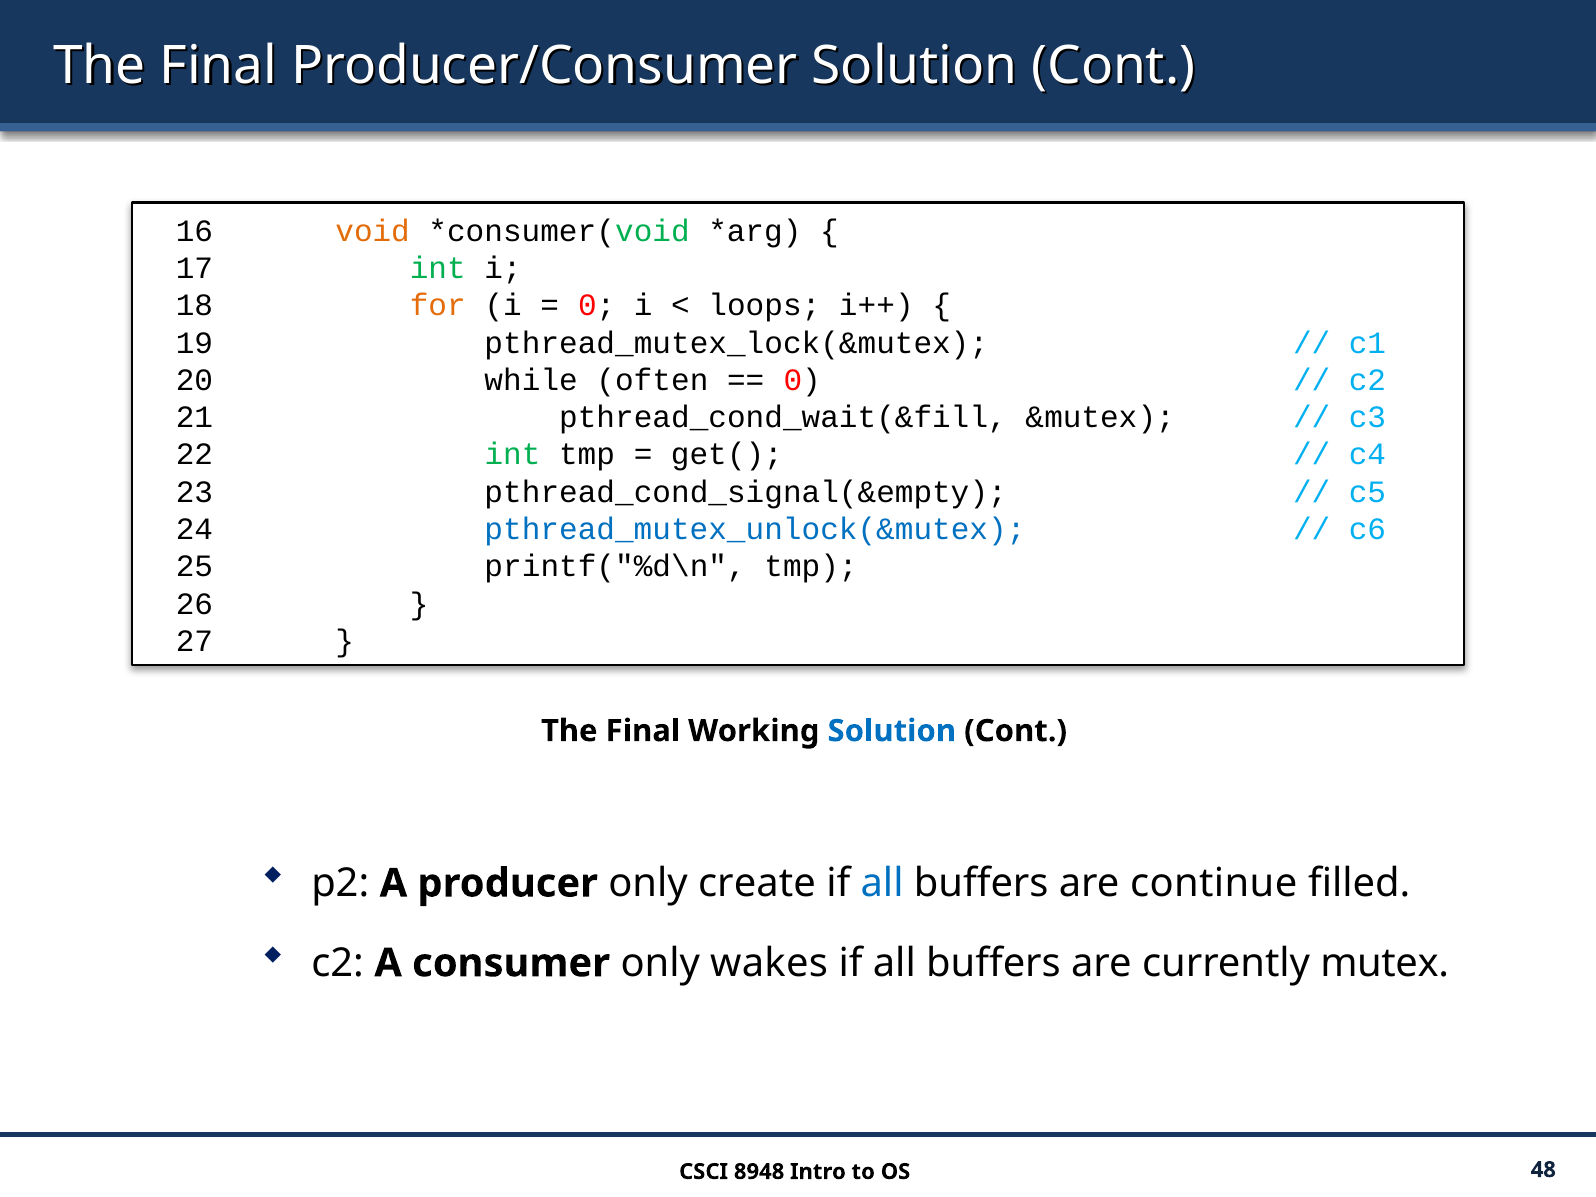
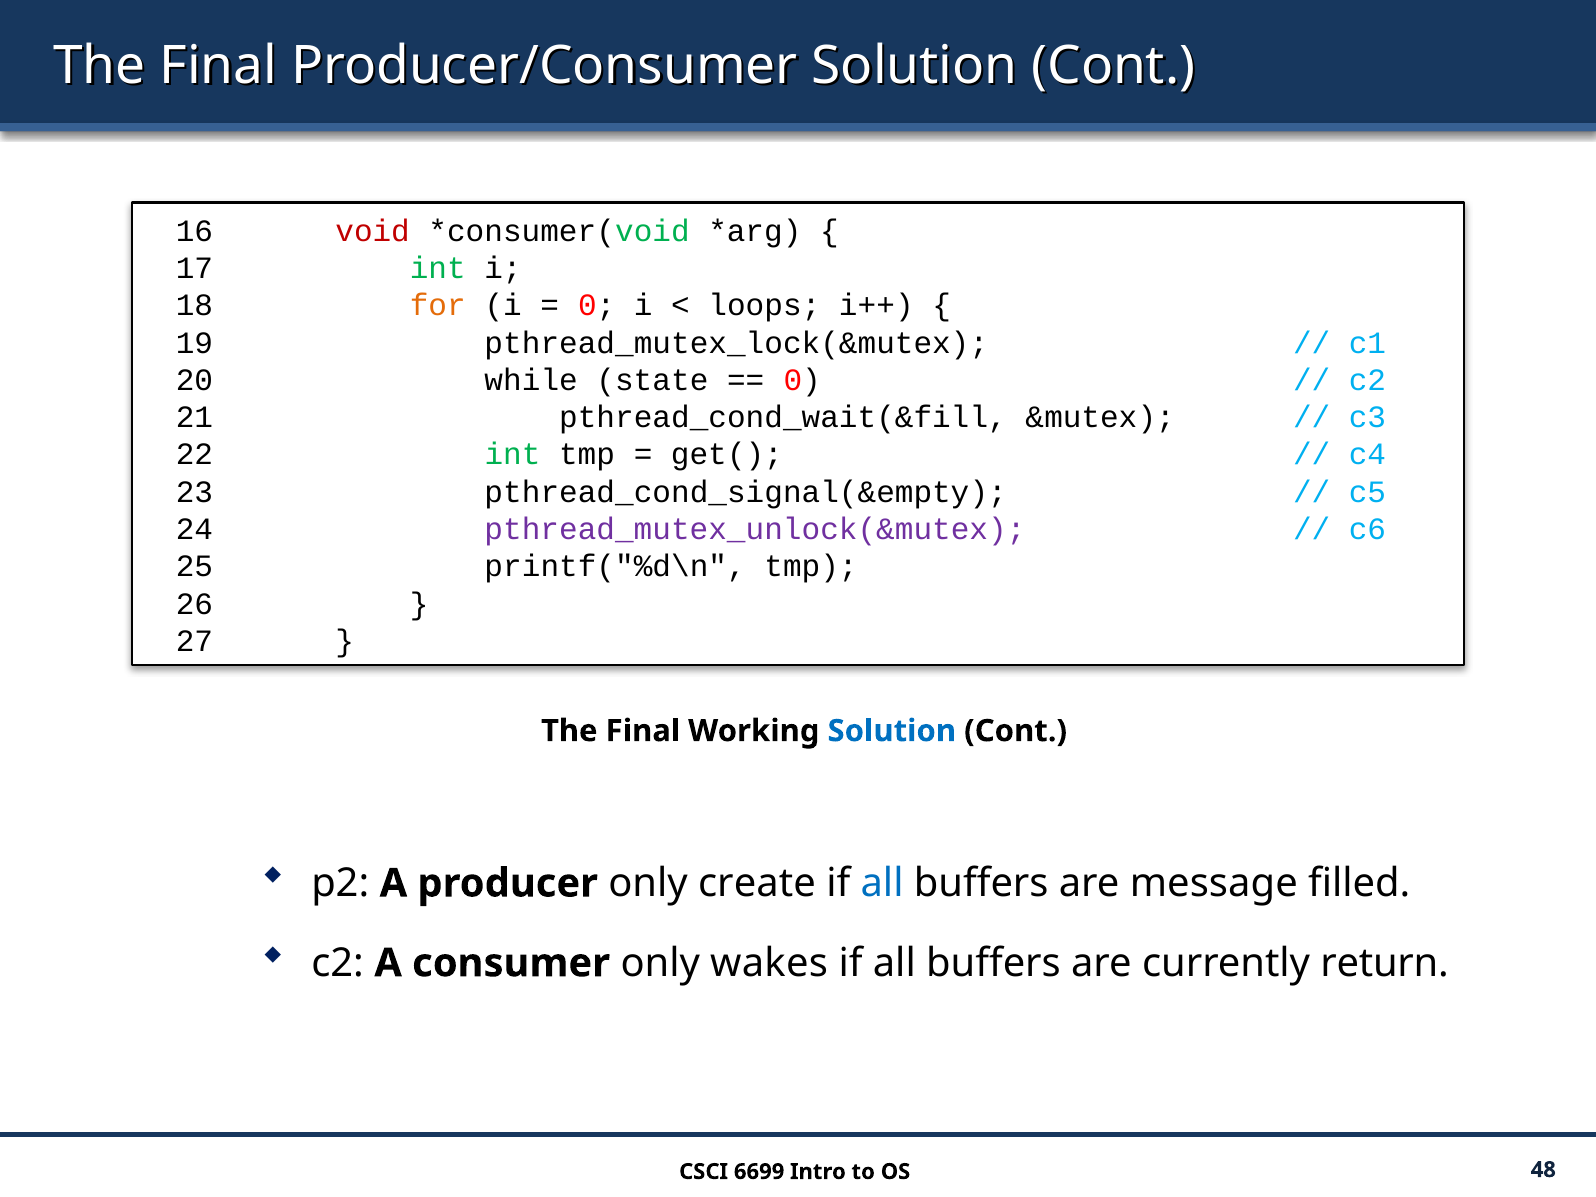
void colour: orange -> red (373, 231)
often: often -> state (652, 380)
pthread_mutex_unlock(&mutex colour: blue -> purple (755, 529)
continue: continue -> message (1214, 883)
mutex: mutex -> return (1385, 963)
8948: 8948 -> 6699 (759, 1172)
